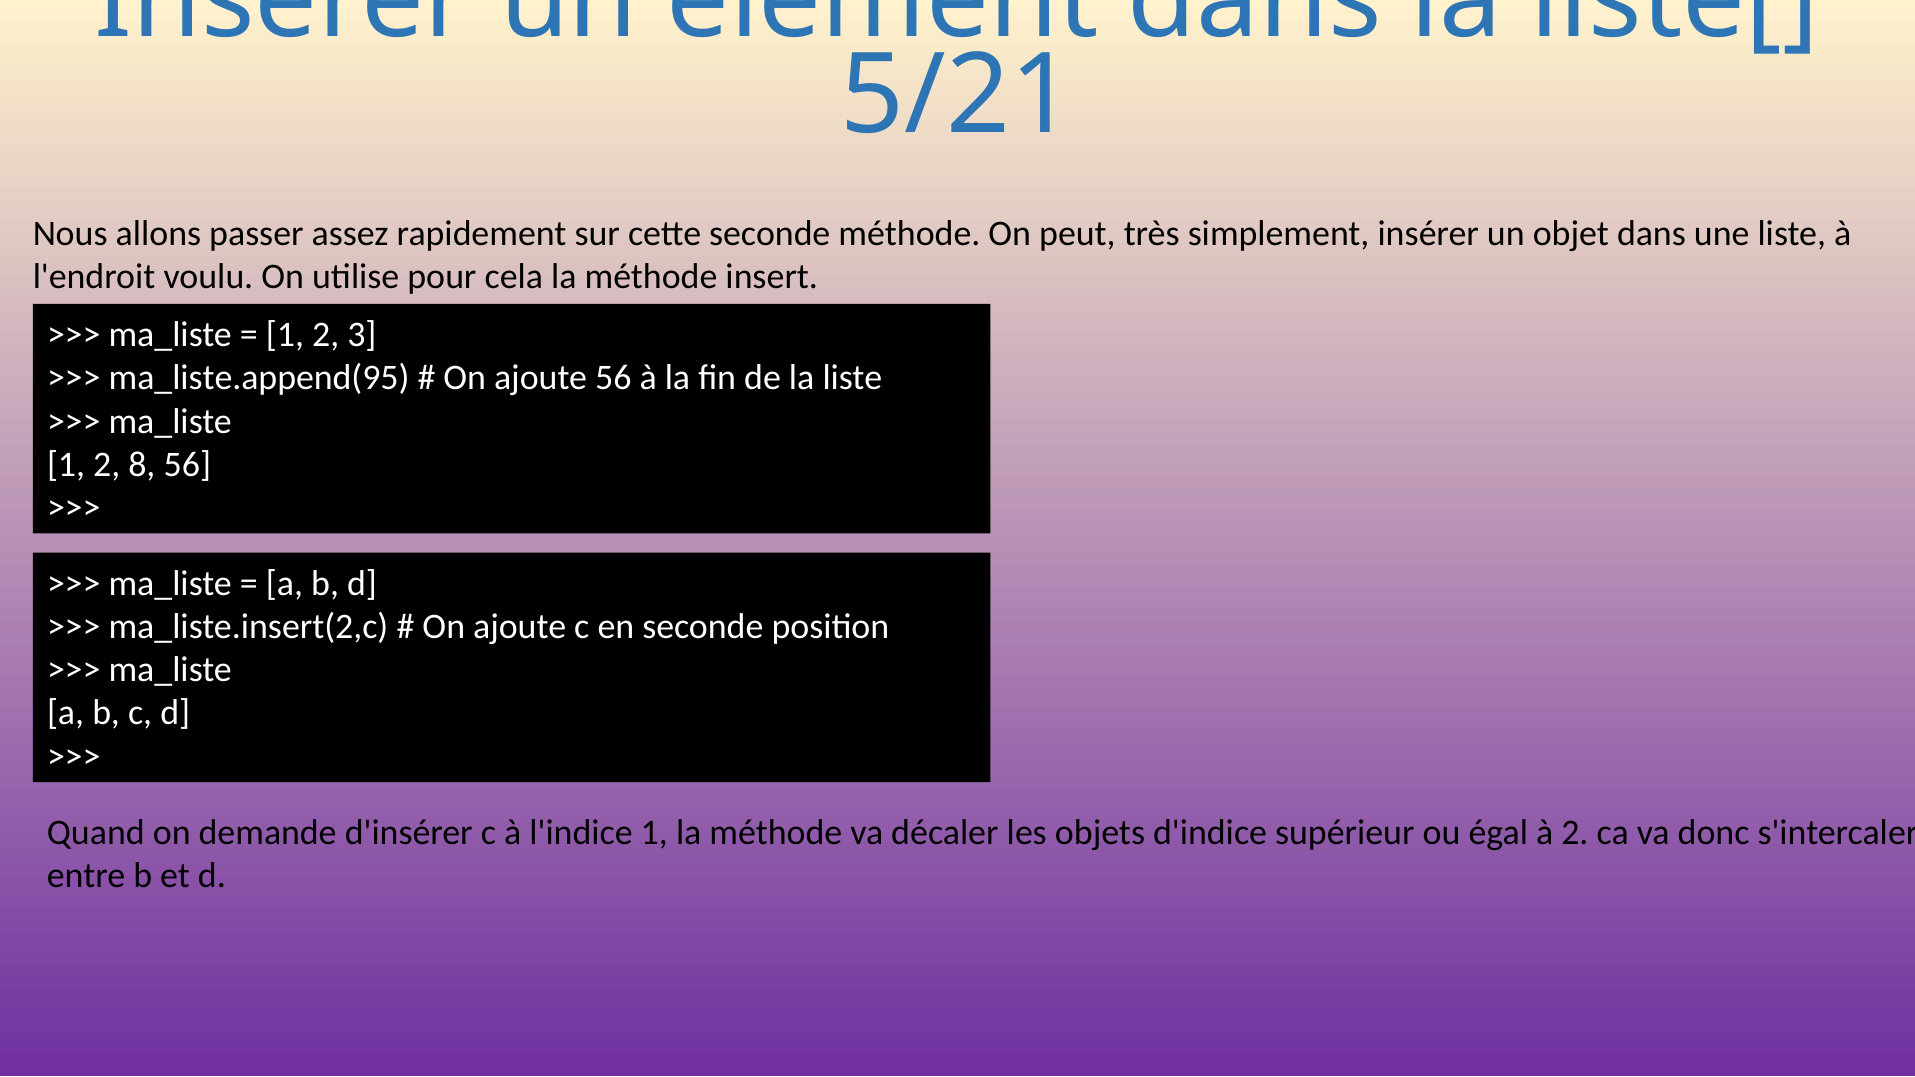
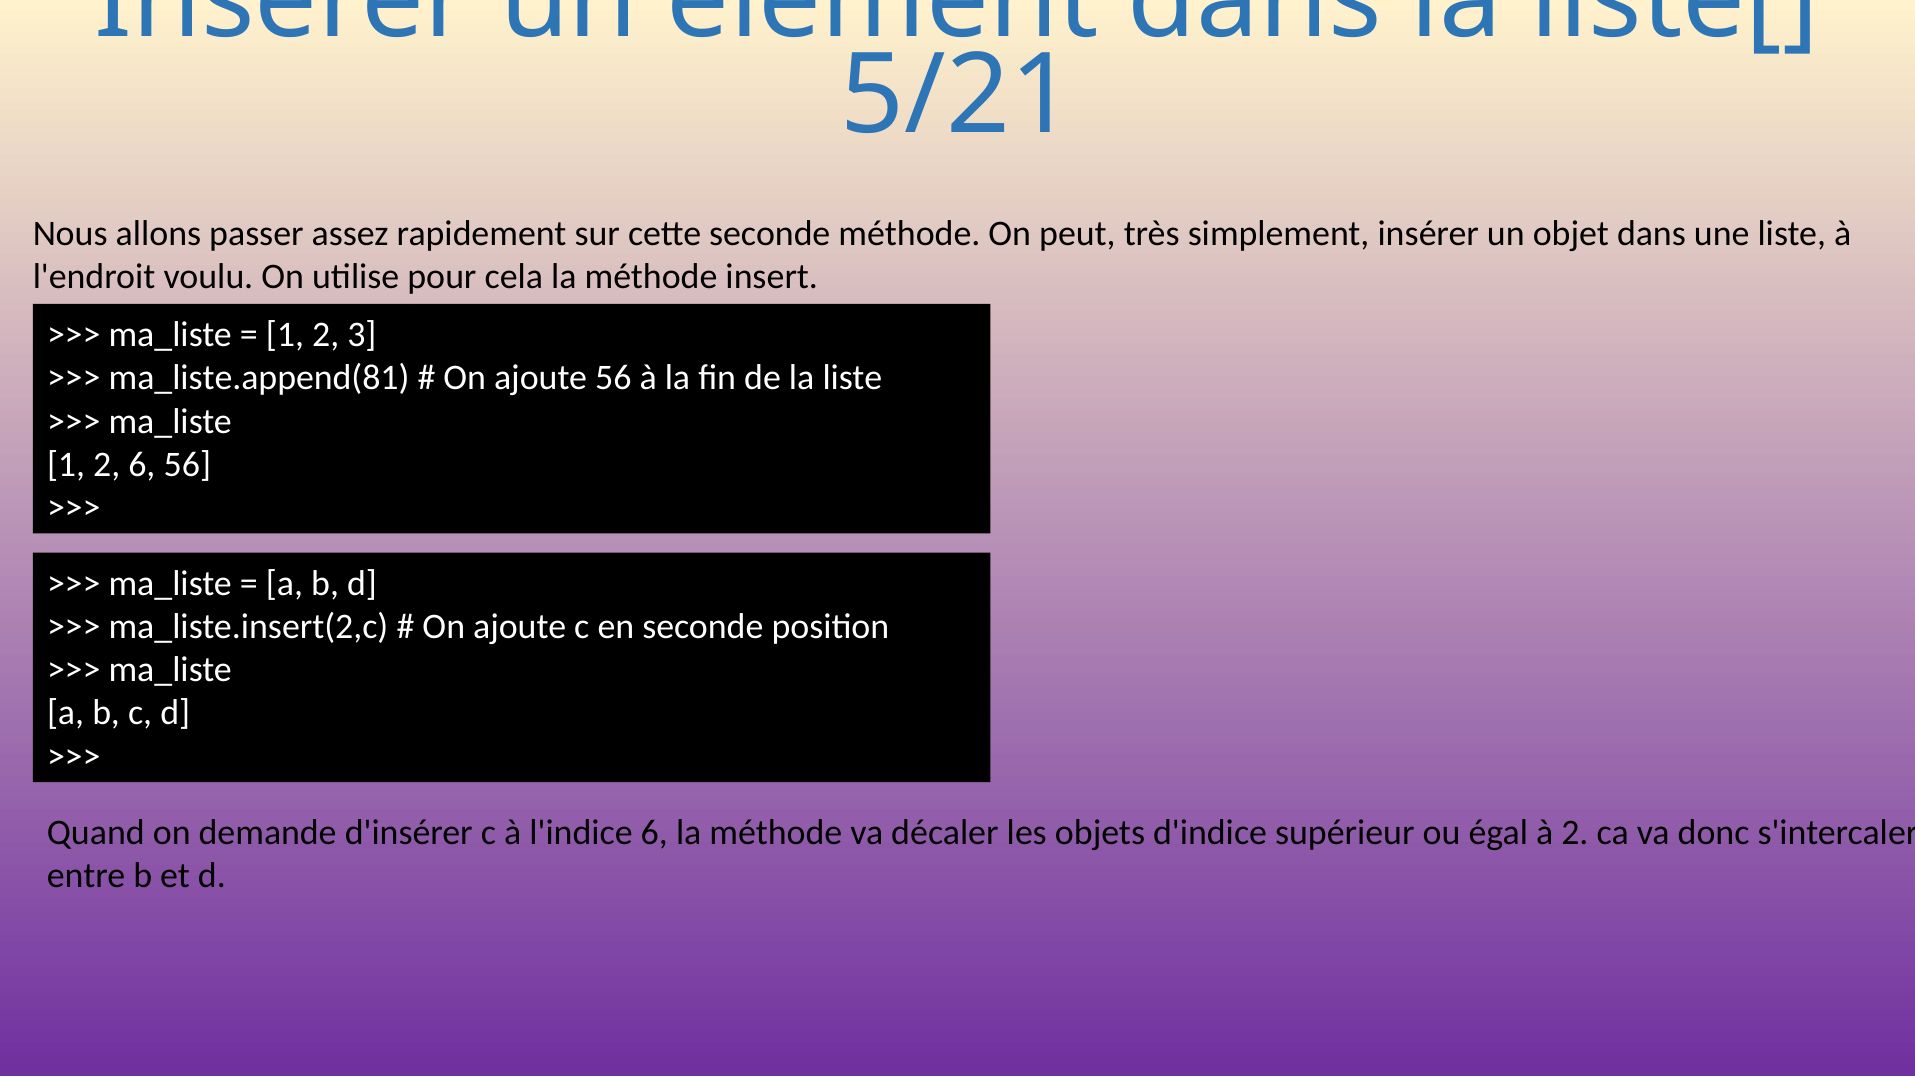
ma_liste.append(95: ma_liste.append(95 -> ma_liste.append(81 (259, 378)
2 8: 8 -> 6 (142, 464)
l'indice 1: 1 -> 6 (654, 833)
